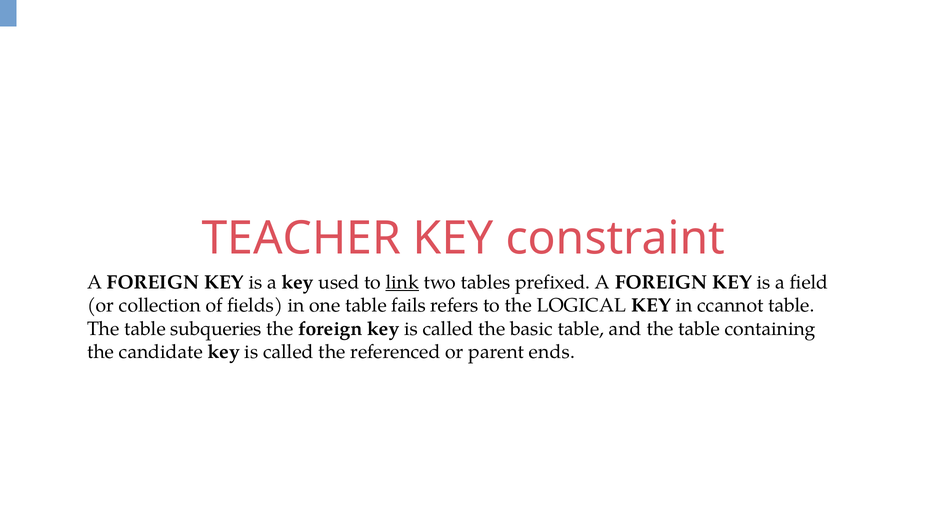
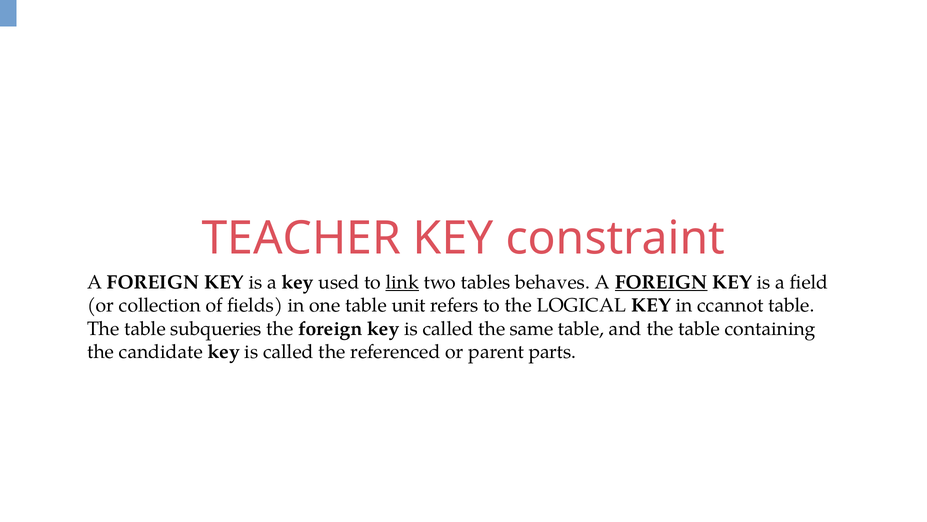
prefixed: prefixed -> behaves (553, 282)
FOREIGN underline: none -> present (661, 282)
fails: fails -> unit (409, 305)
basic: basic -> same (532, 328)
ends: ends -> parts (552, 352)
